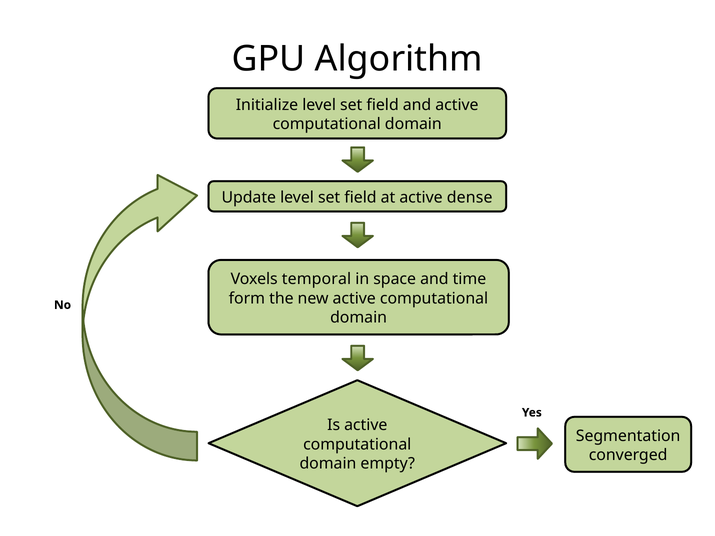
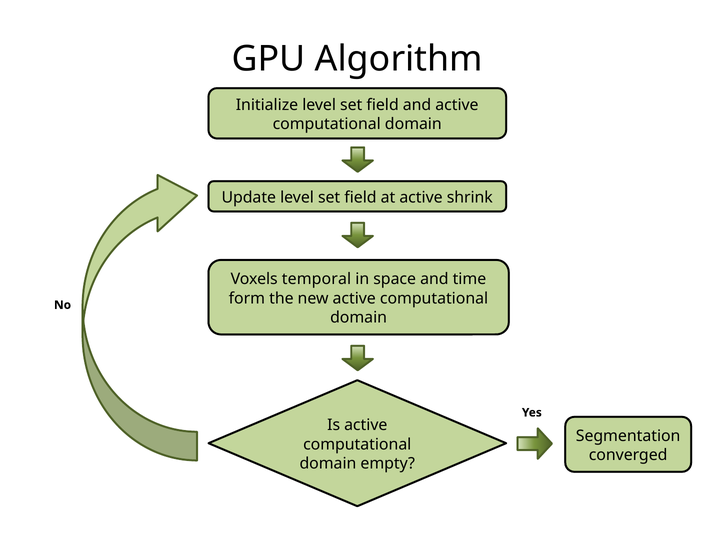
dense: dense -> shrink (470, 197)
